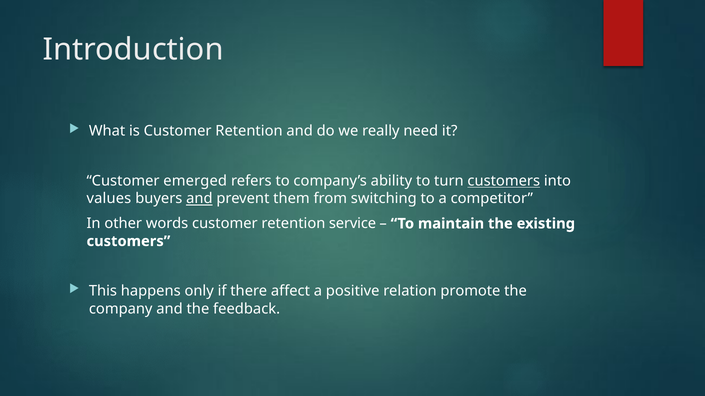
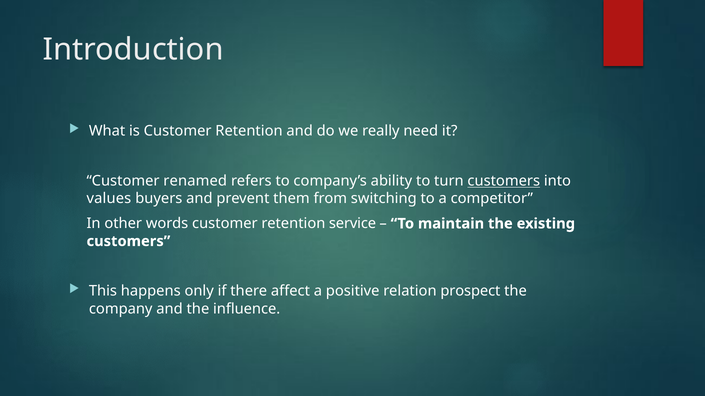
emerged: emerged -> renamed (195, 181)
and underline: present -> none (199, 199)
promote: promote -> prospect (470, 292)
feedback: feedback -> influence (247, 309)
